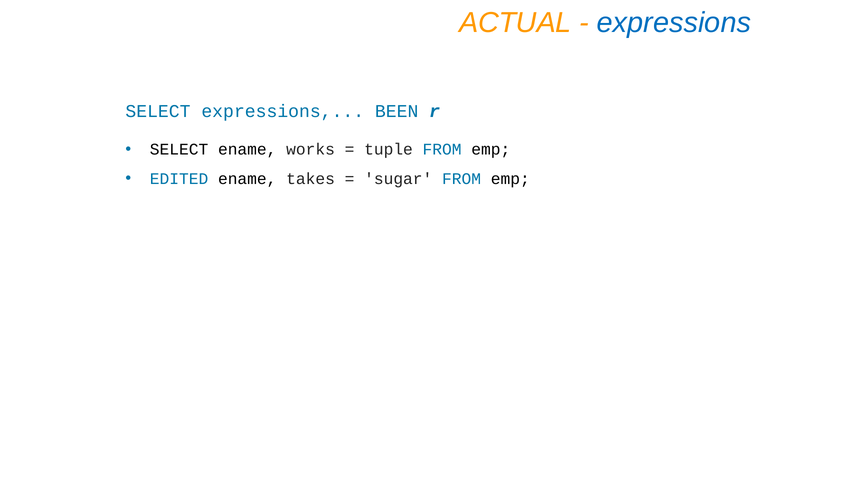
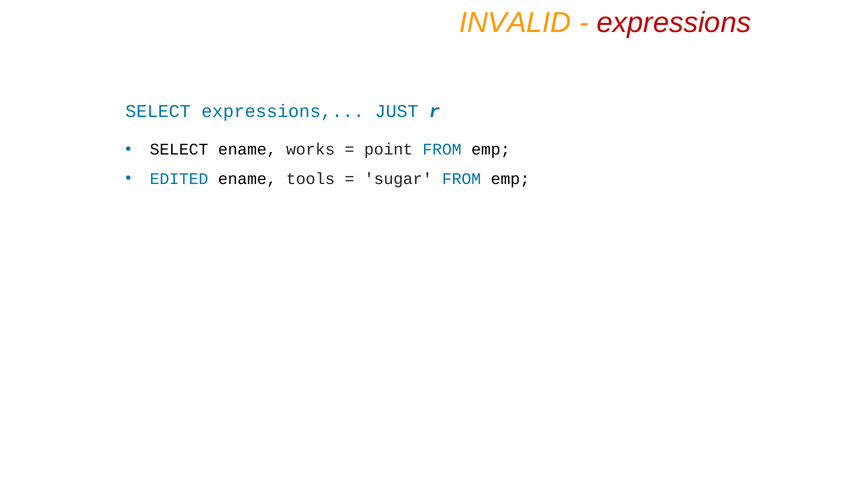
ACTUAL: ACTUAL -> INVALID (515, 23)
expressions colour: blue -> red (674, 23)
BEEN: BEEN -> JUST (397, 111)
tuple: tuple -> point (389, 150)
takes: takes -> tools (311, 179)
